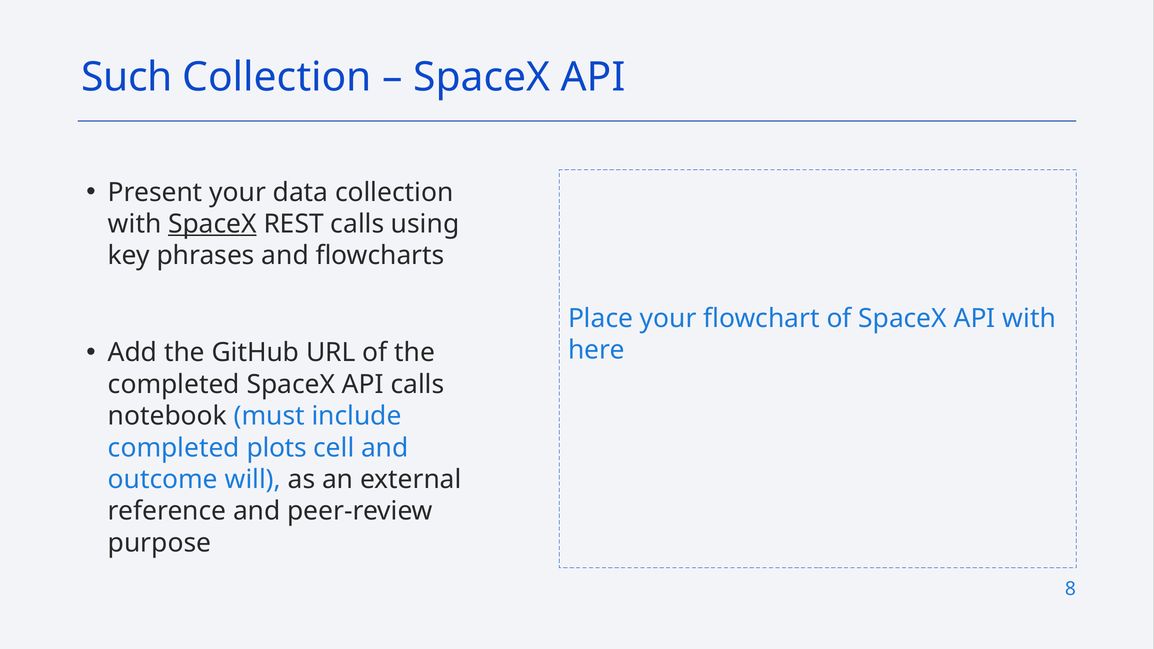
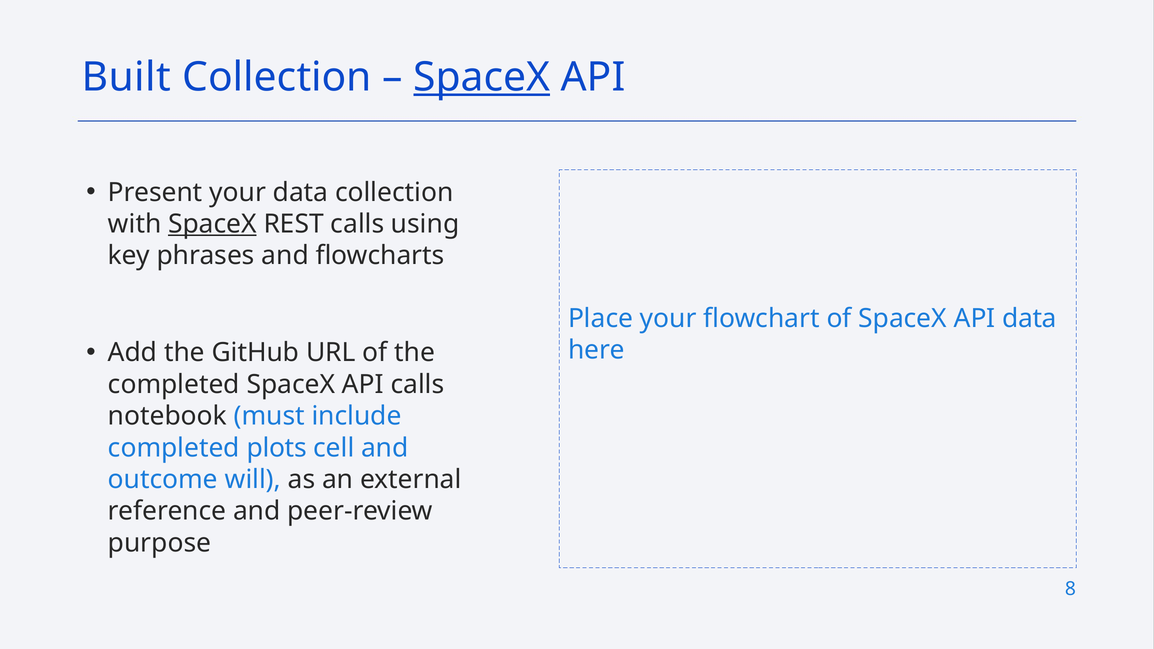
Such: Such -> Built (126, 77)
SpaceX underline: none -> present (482, 77)
API with: with -> data (1029, 318)
